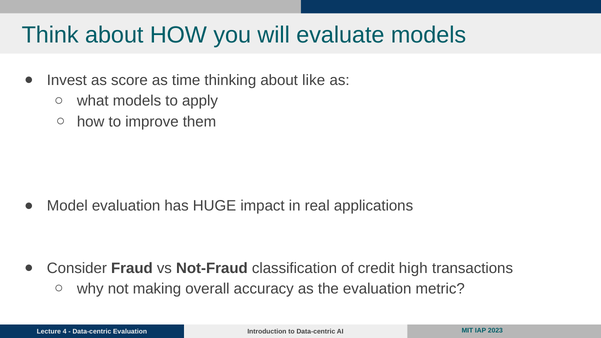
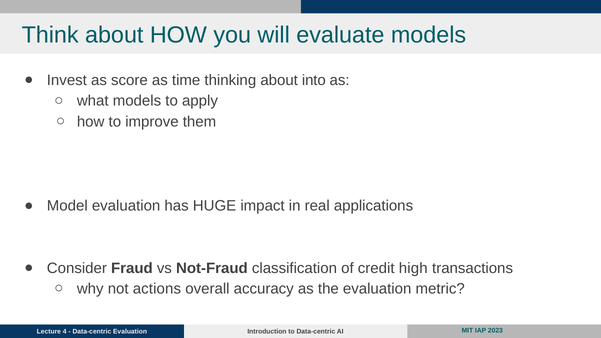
like: like -> into (314, 80)
making: making -> actions (157, 289)
